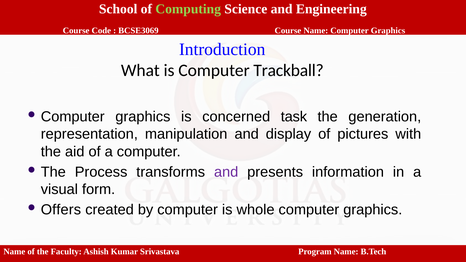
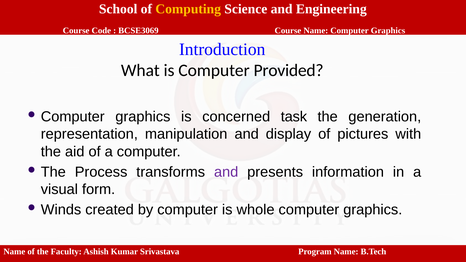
Computing colour: light green -> yellow (188, 9)
Trackball: Trackball -> Provided (289, 71)
Offers: Offers -> Winds (61, 210)
